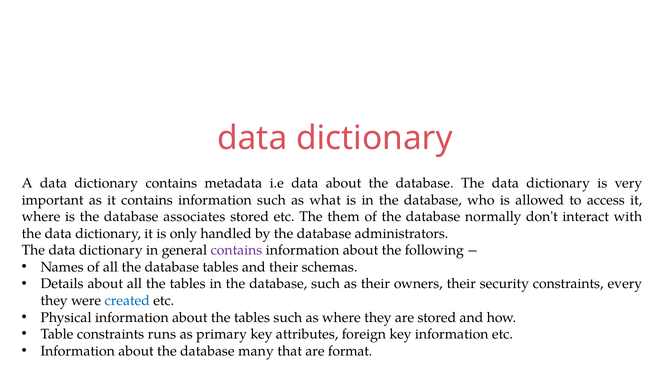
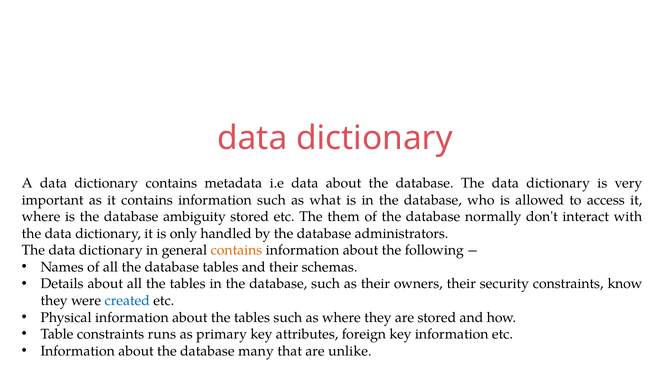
associates: associates -> ambiguity (194, 217)
contains colour: purple -> orange (236, 250)
every: every -> know (625, 284)
format: format -> unlike (350, 351)
